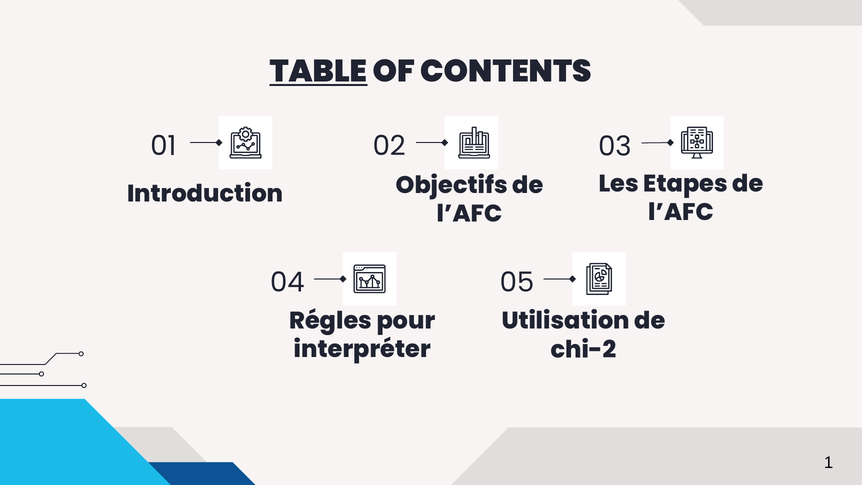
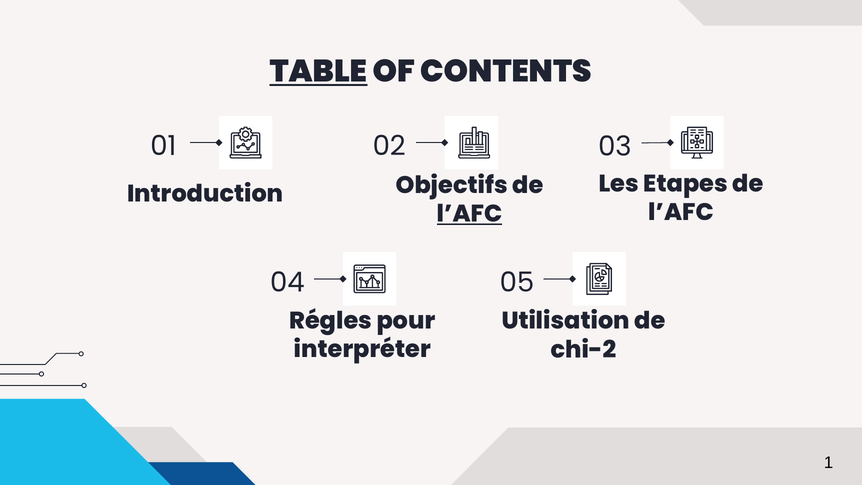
l’AFC underline: none -> present (470, 214)
